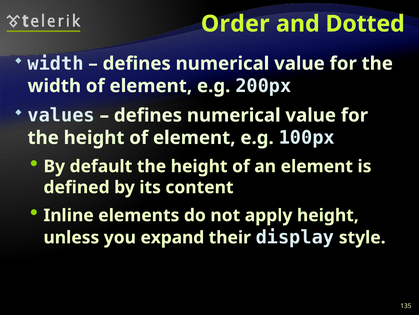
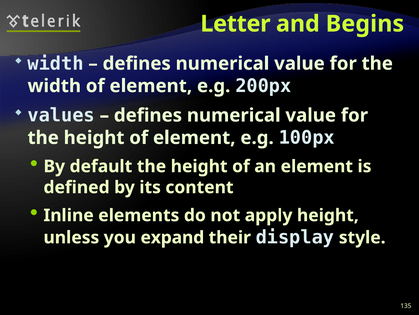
Order: Order -> Letter (235, 24)
Dotted: Dotted -> Begins (365, 24)
